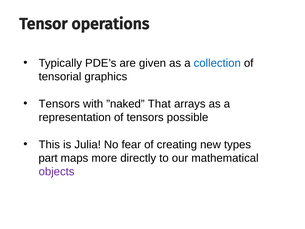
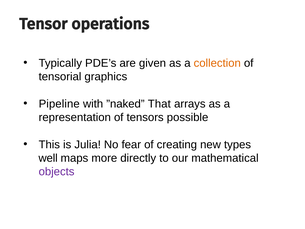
collection colour: blue -> orange (217, 63)
Tensors: Tensors -> Pipeline (59, 104)
part: part -> well (48, 158)
